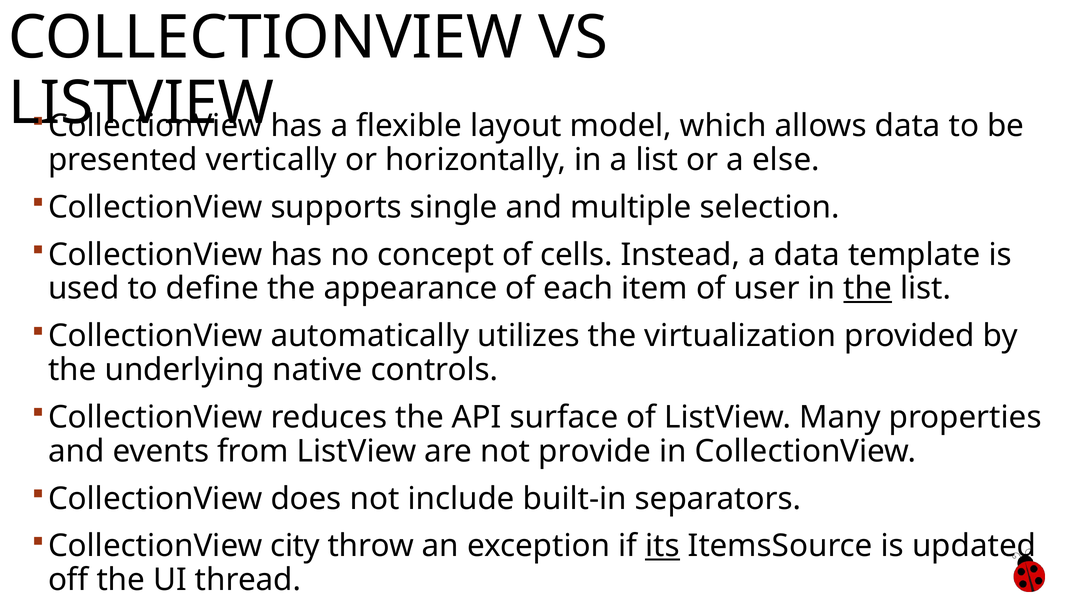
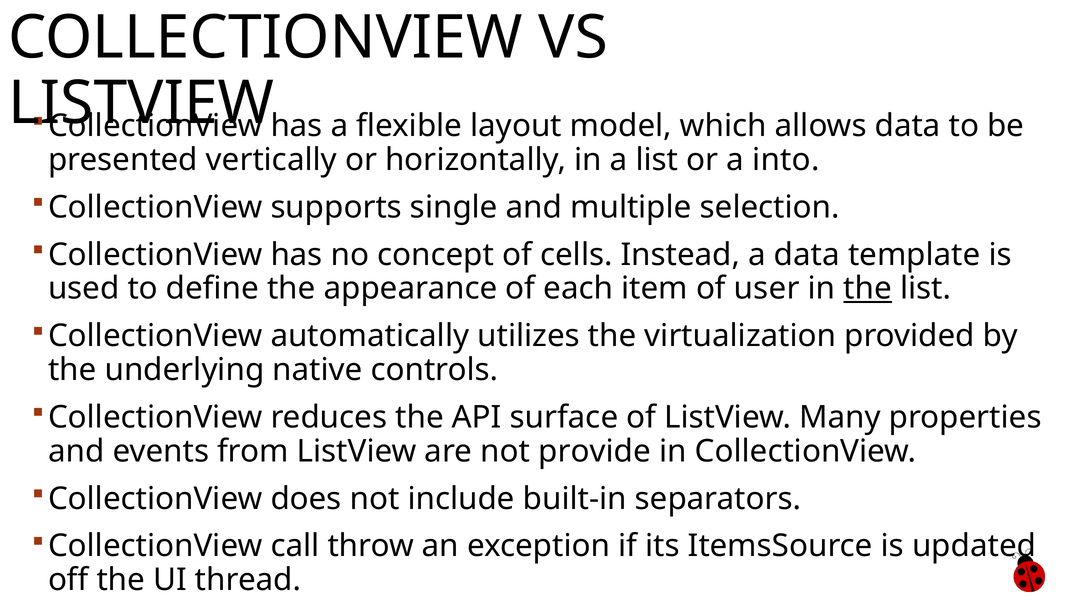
else: else -> into (786, 160)
city: city -> call (295, 546)
its underline: present -> none (662, 546)
